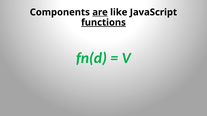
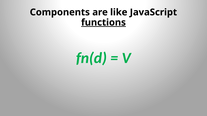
are underline: present -> none (100, 12)
